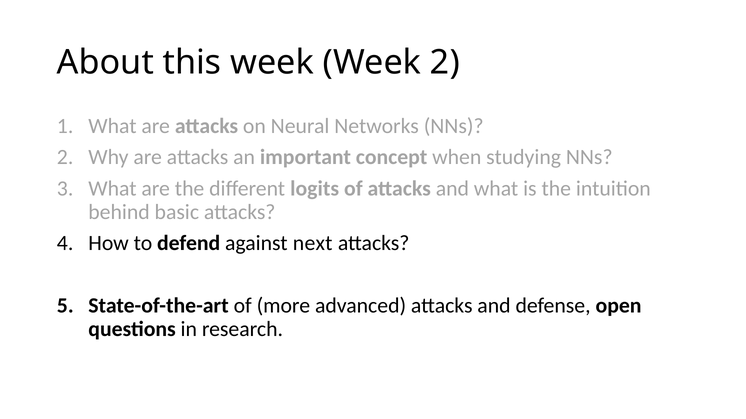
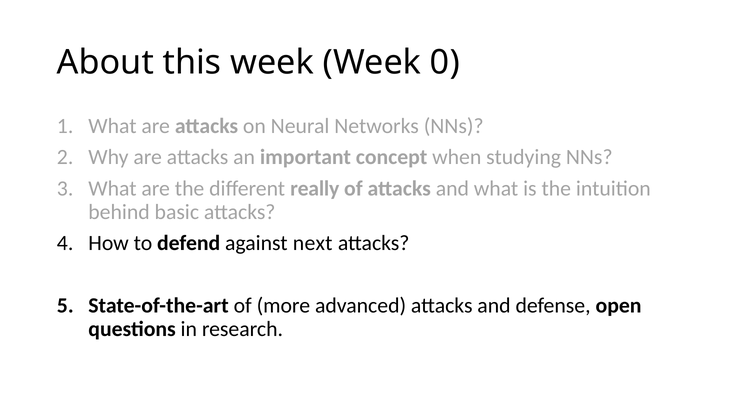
Week 2: 2 -> 0 (445, 63)
logits: logits -> really (315, 189)
